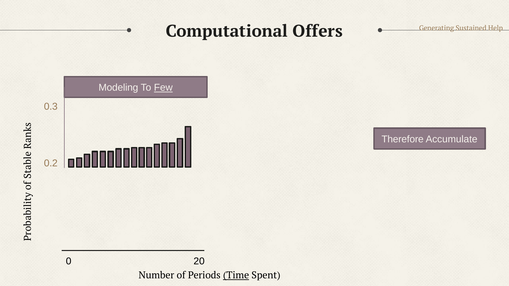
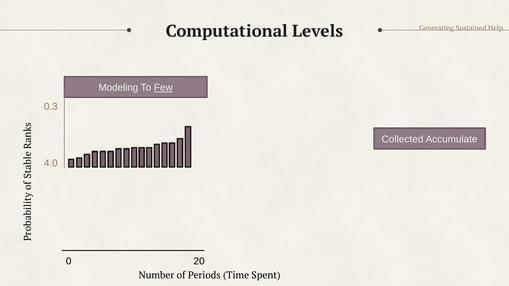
Offers: Offers -> Levels (318, 31)
Therefore: Therefore -> Collected (402, 139)
0.2: 0.2 -> 4.0 (51, 164)
Time underline: present -> none (236, 276)
